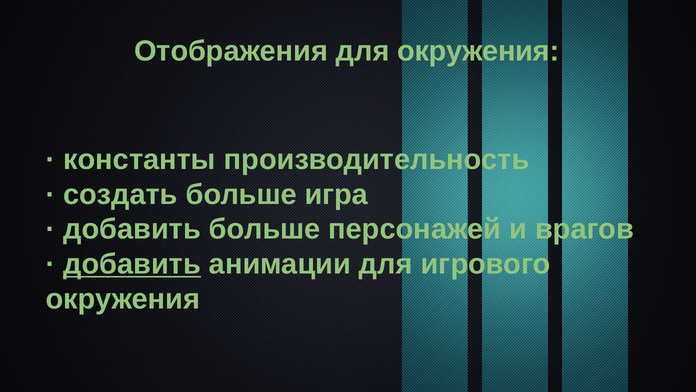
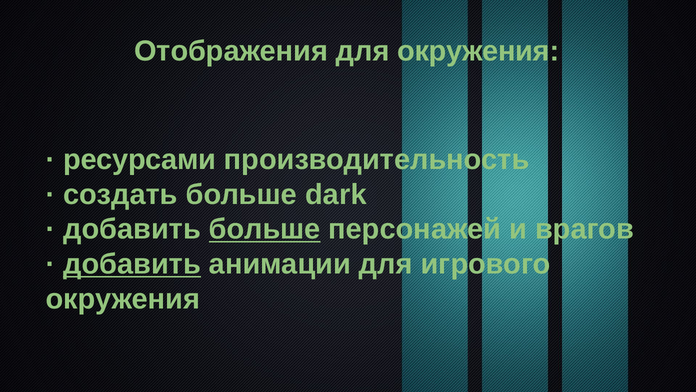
константы: константы -> ресурсами (140, 159)
игра: игра -> dark (336, 194)
больше underline: none -> present (265, 229)
